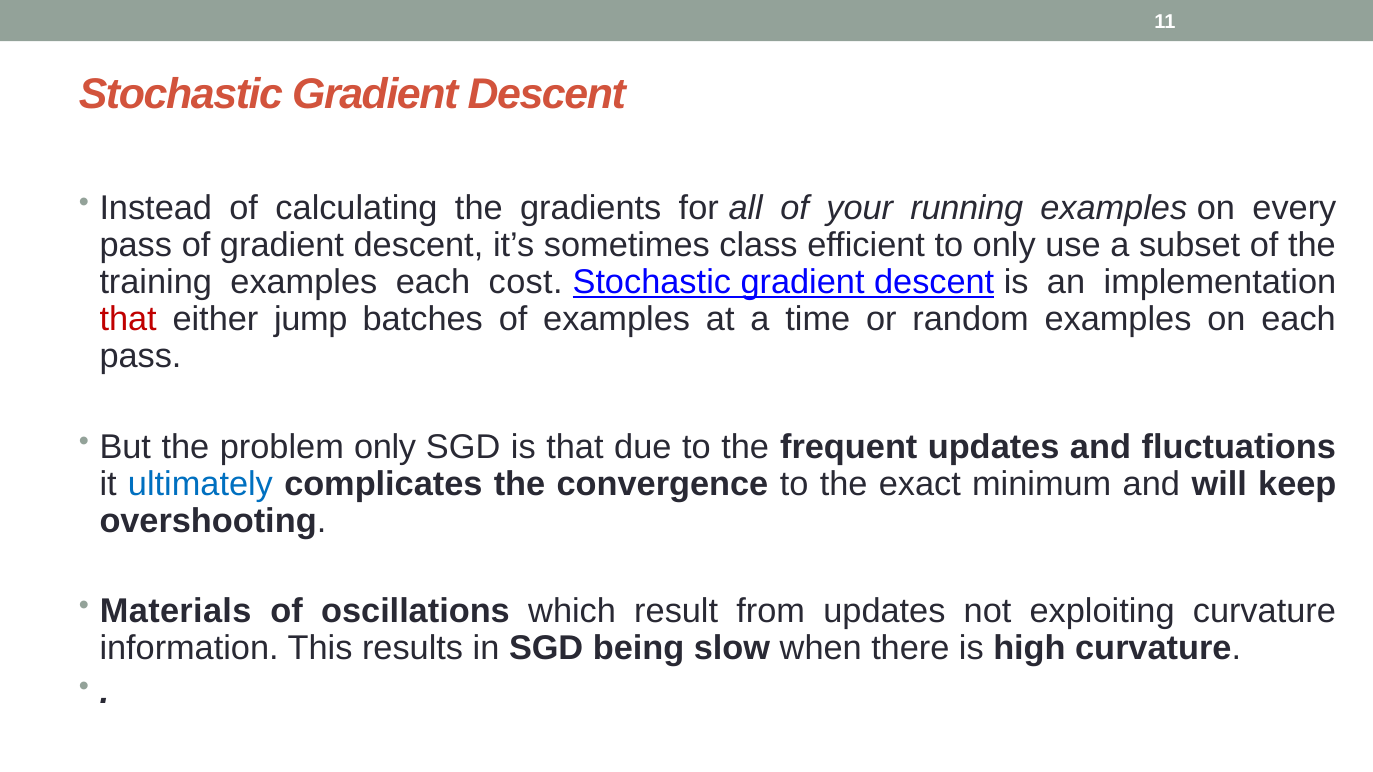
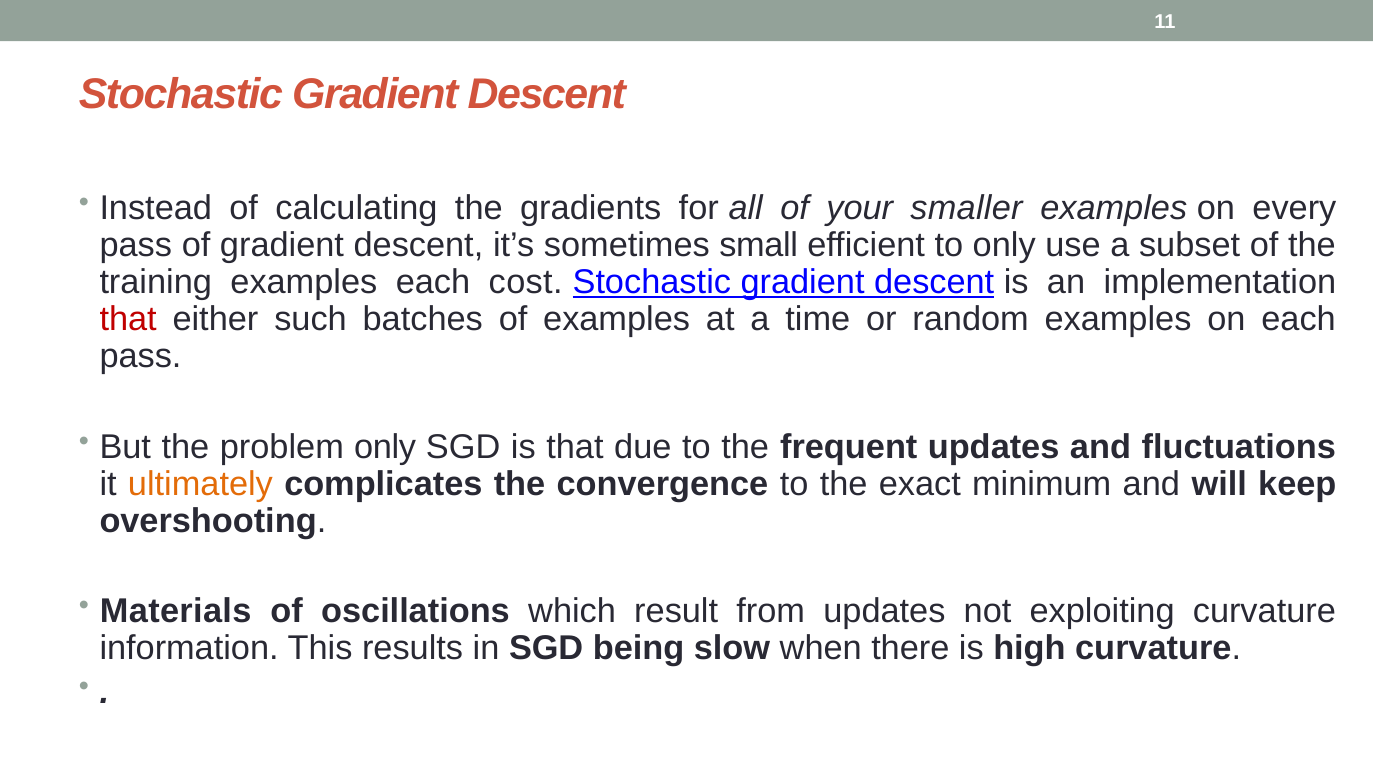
running: running -> smaller (967, 208)
class: class -> small (759, 245)
jump: jump -> such (311, 320)
ultimately colour: blue -> orange (200, 484)
